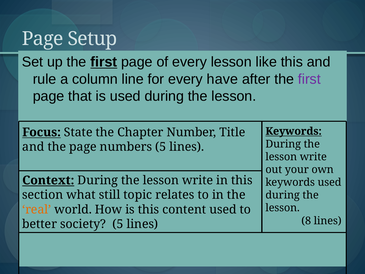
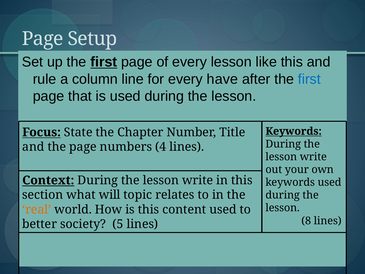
first colour: purple -> blue (309, 79)
numbers 5: 5 -> 4 (161, 147)
still: still -> will (110, 195)
